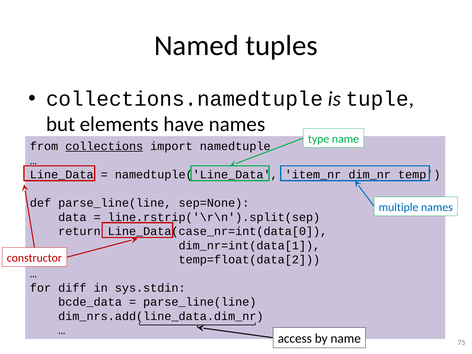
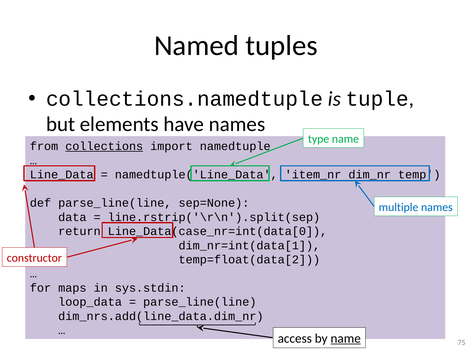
diff: diff -> maps (72, 288)
bcde_data: bcde_data -> loop_data (90, 302)
name underline: none -> present (346, 338)
